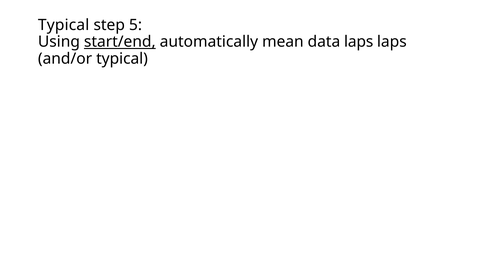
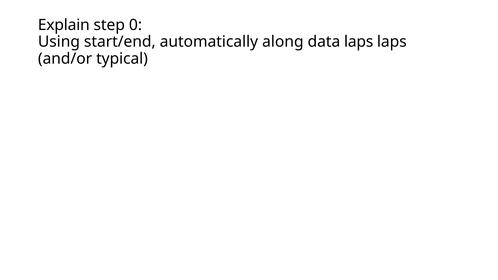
Typical: Typical -> Explain (64, 25)
5: 5 -> 0 (135, 25)
start/end underline: present -> none (120, 42)
mean: mean -> along (283, 42)
